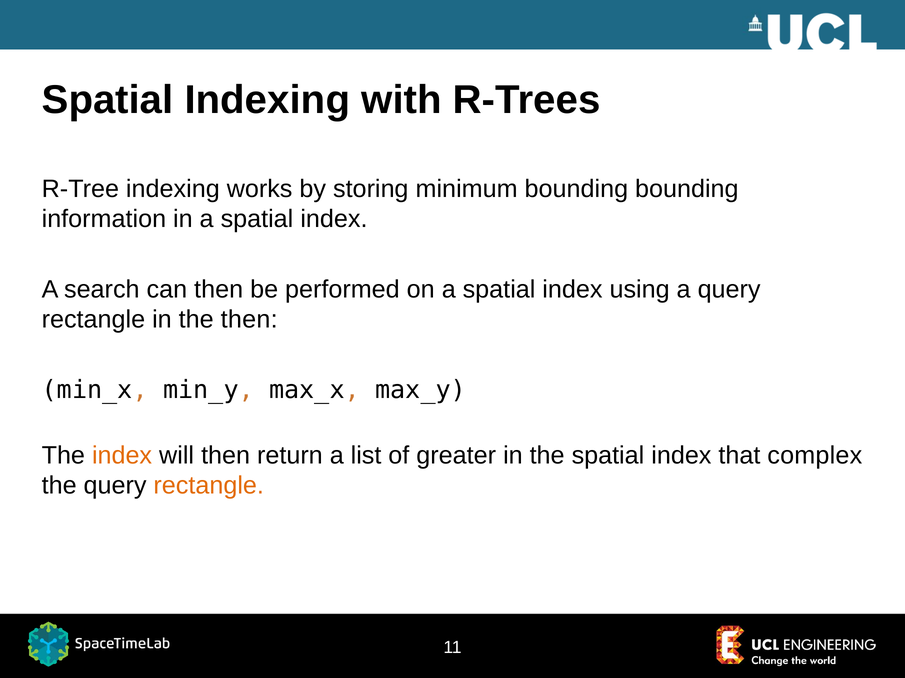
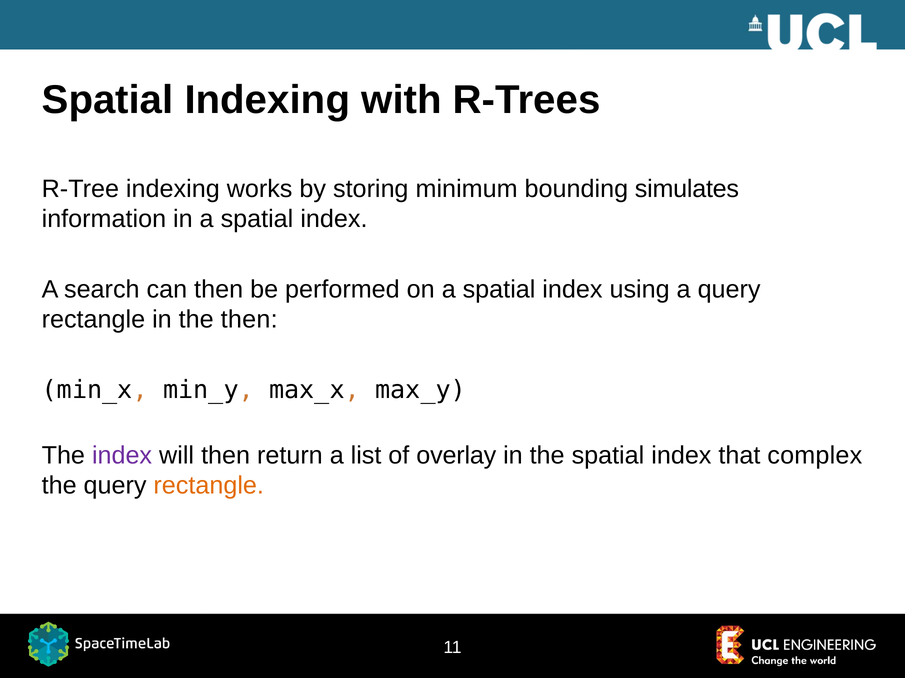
bounding bounding: bounding -> simulates (687, 189)
index colour: orange -> purple (122, 456)
greater: greater -> overlay (456, 456)
